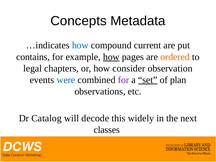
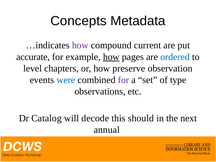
how colour: blue -> purple (80, 45)
contains: contains -> accurate (33, 57)
ordered colour: orange -> blue (175, 57)
legal: legal -> level (33, 68)
consider: consider -> preserve (129, 68)
set underline: present -> none (148, 80)
plan: plan -> type (178, 80)
widely: widely -> should (141, 118)
classes: classes -> annual (107, 130)
